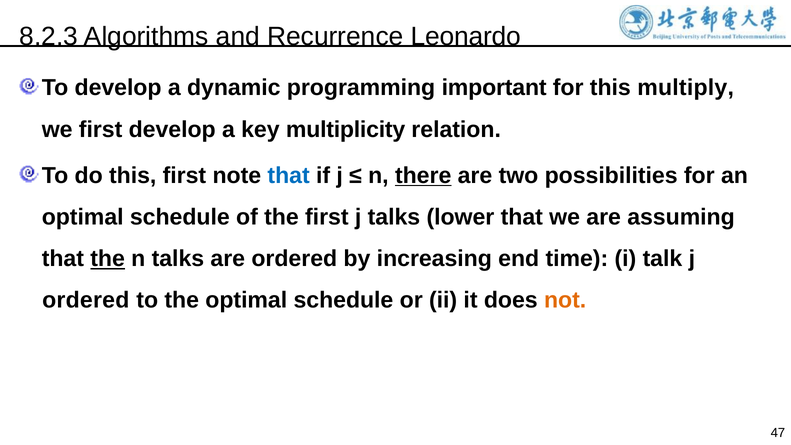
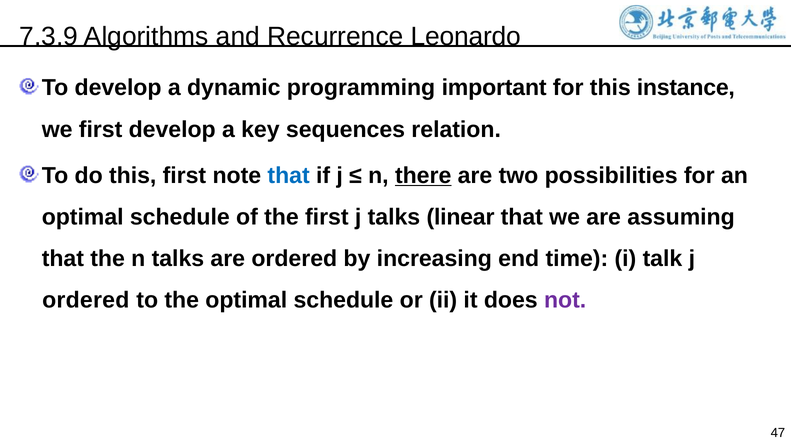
8.2.3: 8.2.3 -> 7.3.9 (49, 36)
multiply: multiply -> instance (686, 88)
multiplicity: multiplicity -> sequences (346, 129)
lower: lower -> linear (460, 217)
the underline: present -> none (108, 259)
not colour: orange -> purple (565, 300)
